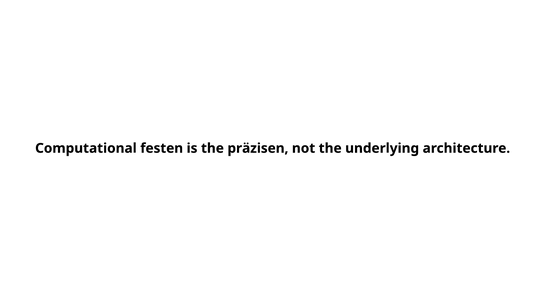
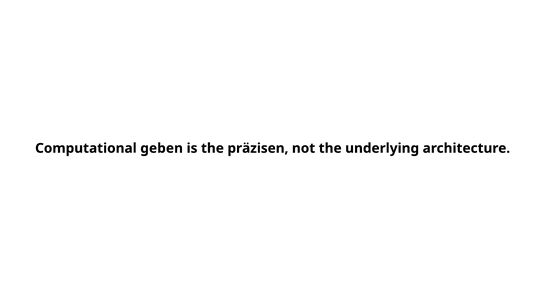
festen: festen -> geben (162, 148)
